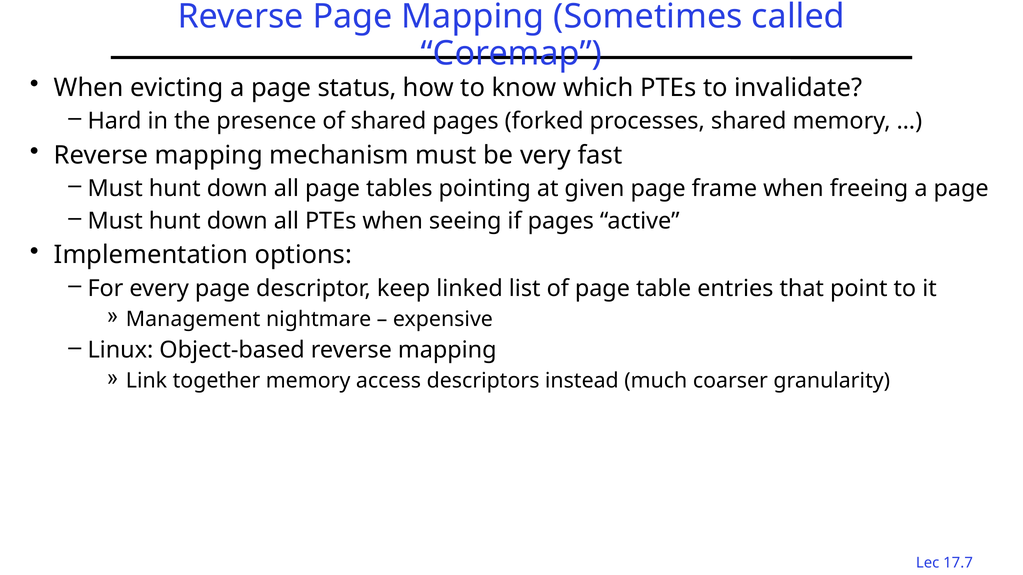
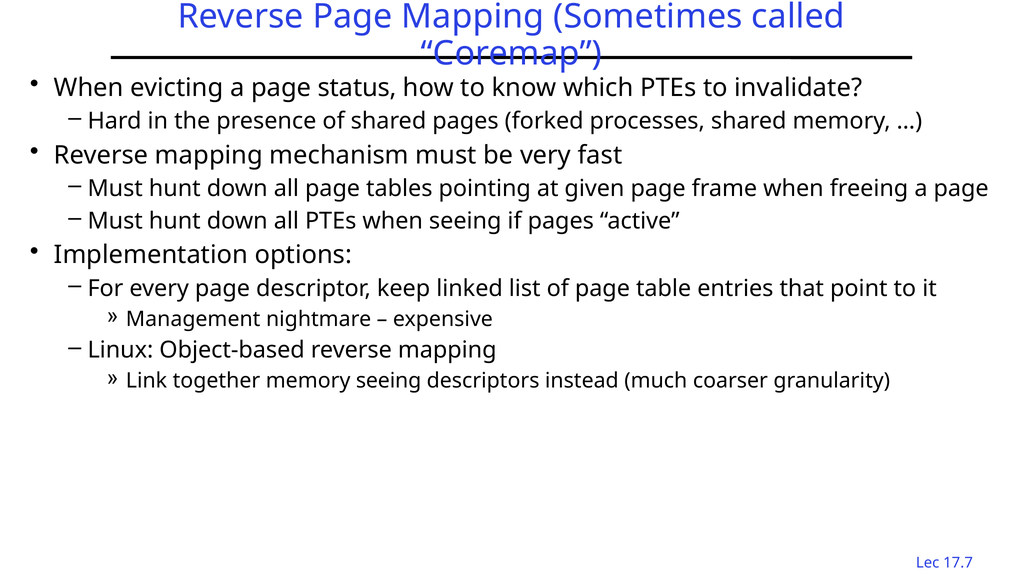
memory access: access -> seeing (389, 381)
